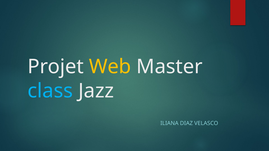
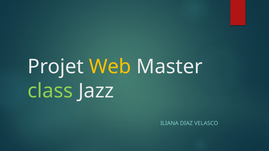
class colour: light blue -> light green (50, 91)
